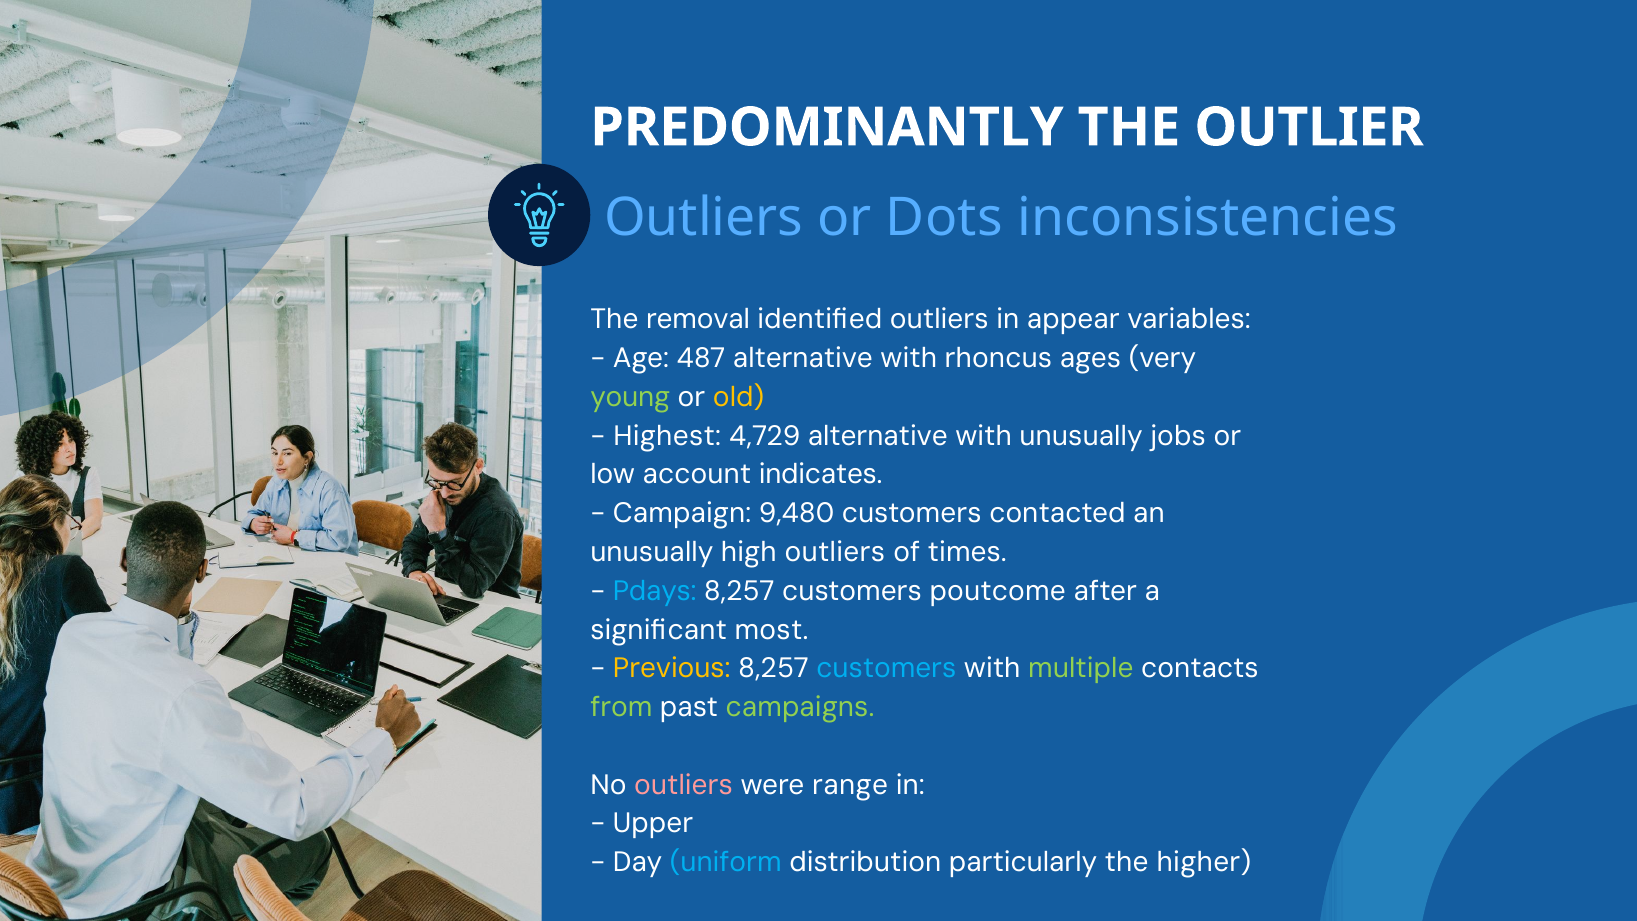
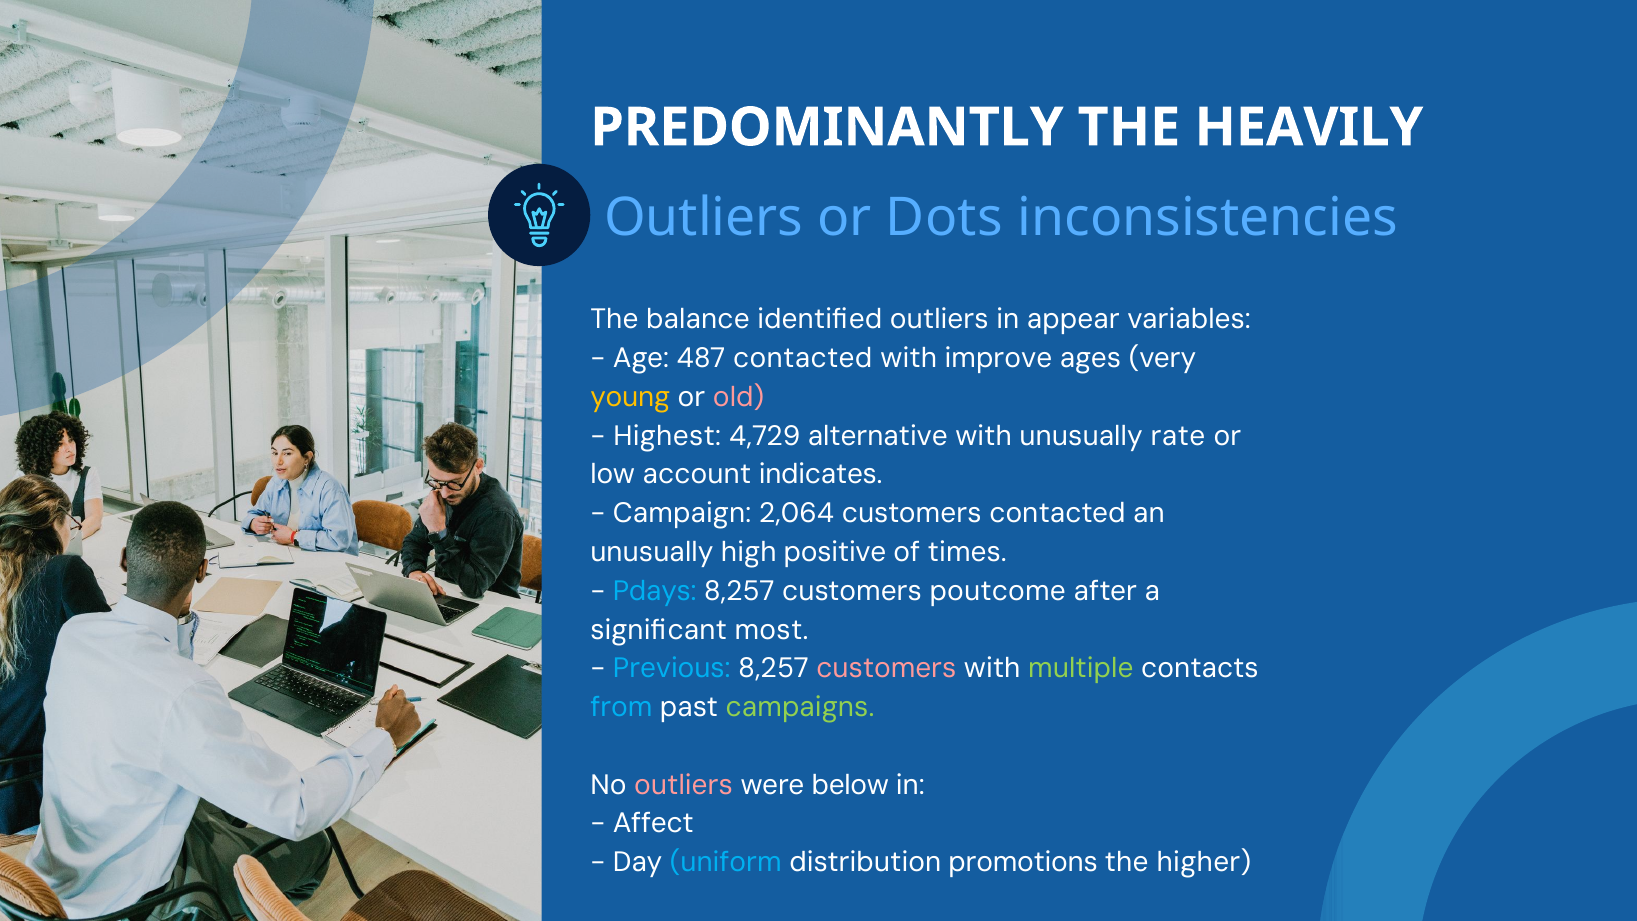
OUTLIER: OUTLIER -> HEAVILY (1309, 127)
removal: removal -> balance (698, 320)
487 alternative: alternative -> contacted (803, 358)
rhoncus: rhoncus -> improve (998, 358)
young colour: light green -> yellow (630, 397)
old colour: yellow -> pink (739, 397)
jobs: jobs -> rate (1178, 436)
9,480: 9,480 -> 2,064 (796, 513)
high outliers: outliers -> positive (835, 552)
Previous colour: yellow -> light blue (672, 668)
customers colour: light blue -> pink (886, 668)
from colour: light green -> light blue (621, 707)
range: range -> below (850, 785)
Upper: Upper -> Affect (653, 824)
particularly: particularly -> promotions (1023, 862)
